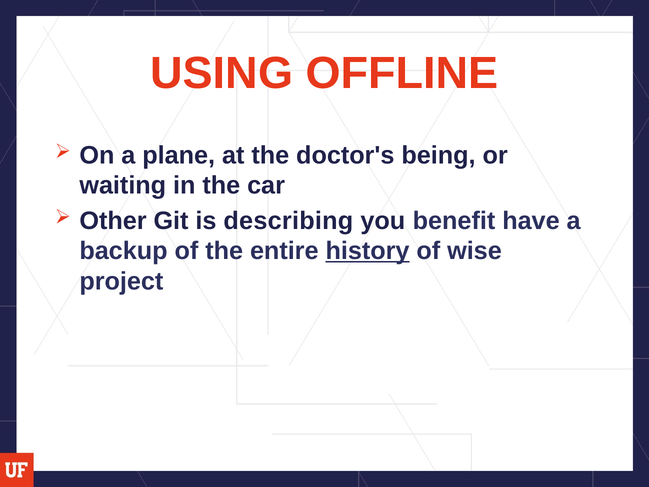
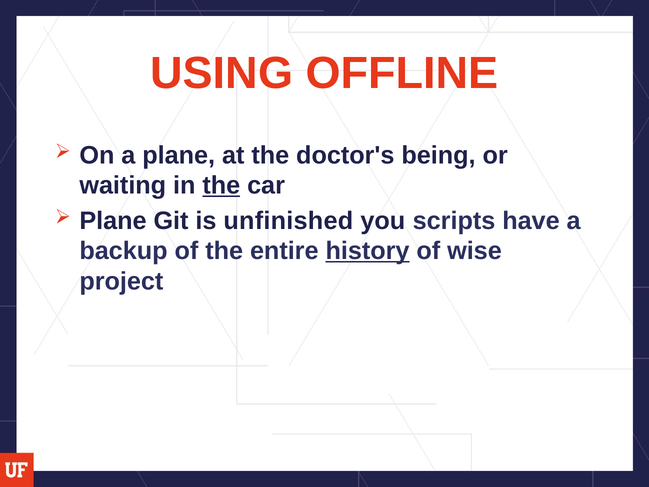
the underline: none -> present (221, 185)
Other: Other -> Plane (113, 221)
describing: describing -> unfinished (288, 221)
benefit: benefit -> scripts (454, 221)
